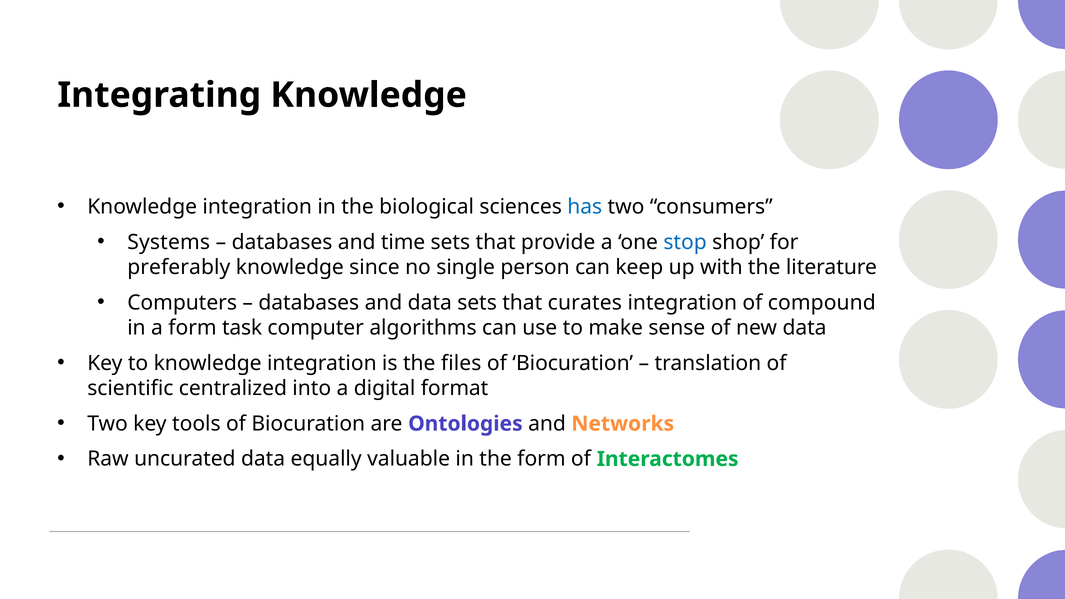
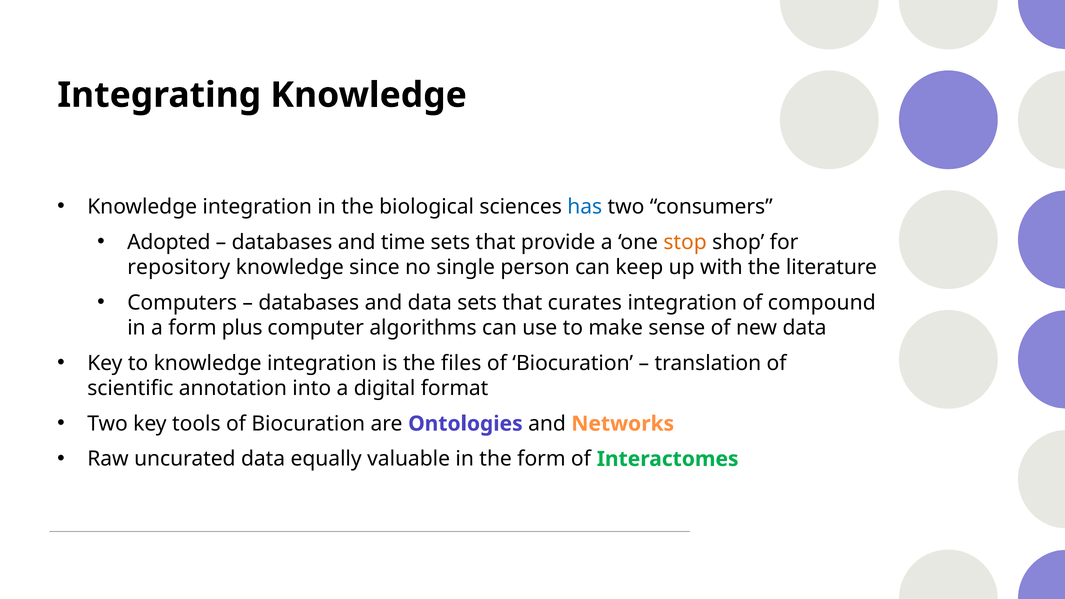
Systems: Systems -> Adopted (169, 242)
stop colour: blue -> orange (685, 242)
preferably: preferably -> repository (179, 267)
task: task -> plus (242, 328)
centralized: centralized -> annotation (233, 388)
